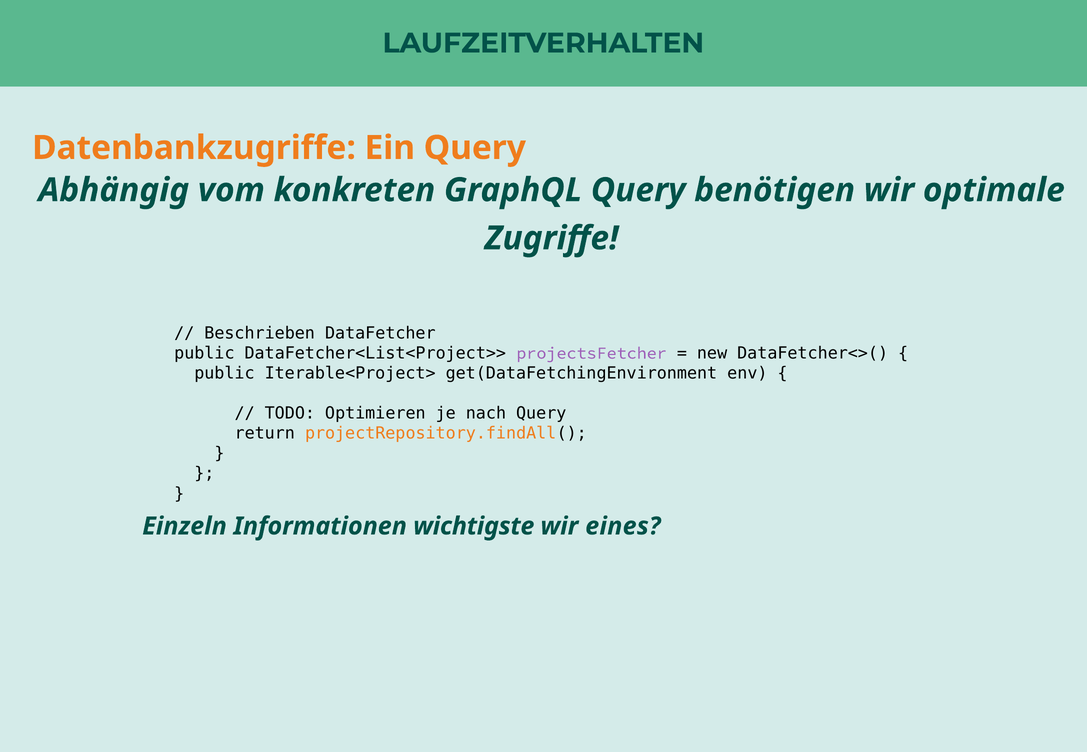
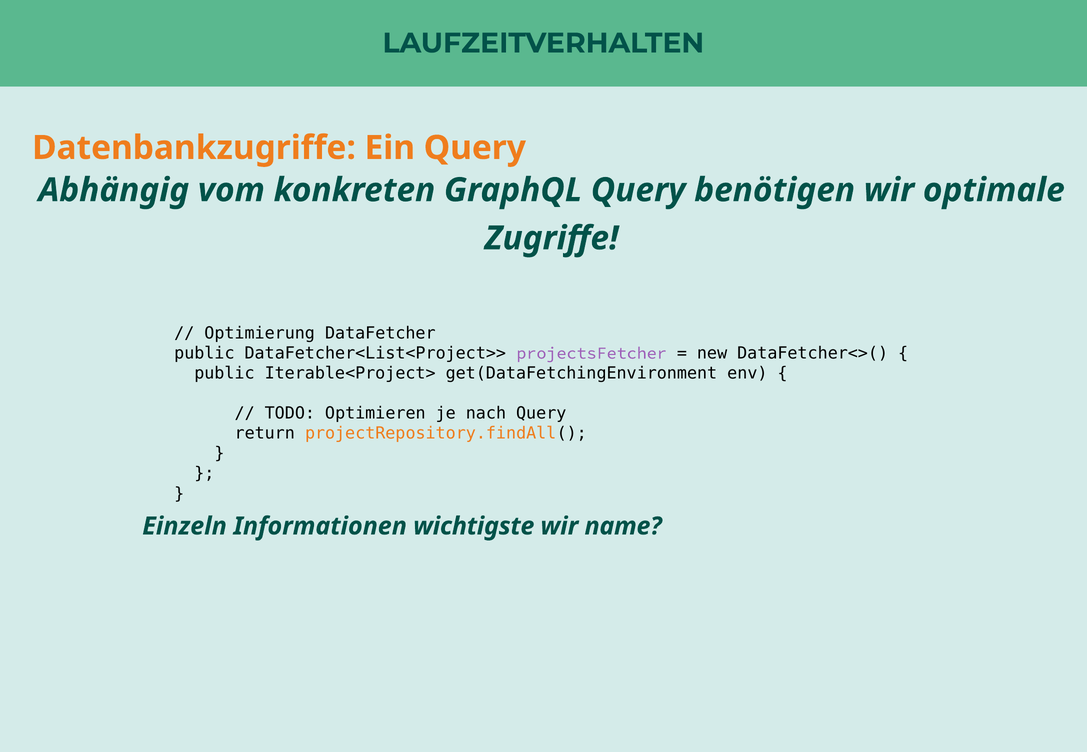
Beschrieben: Beschrieben -> Optimierung (260, 333)
eines: eines -> name (623, 527)
